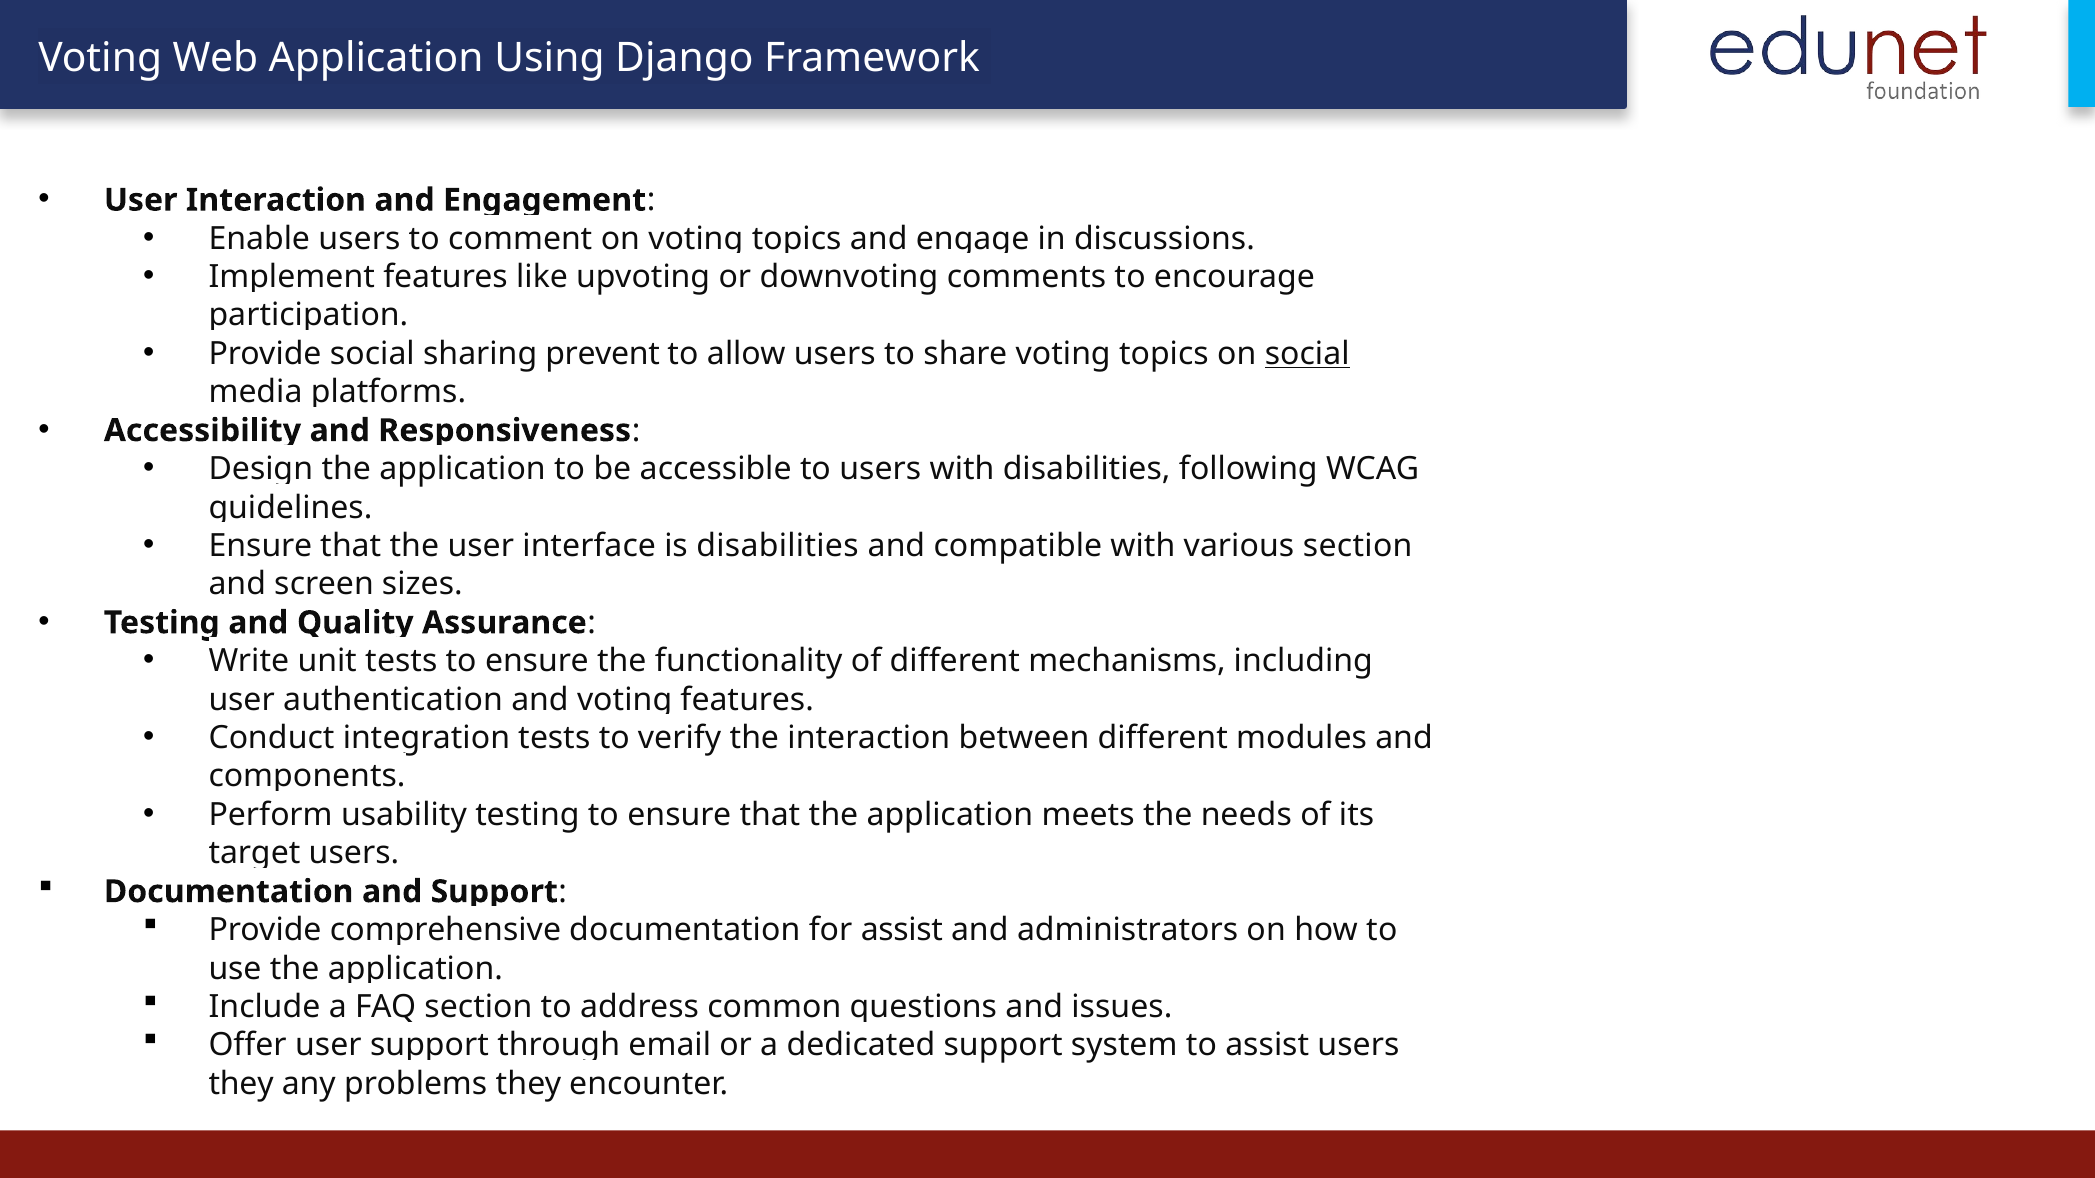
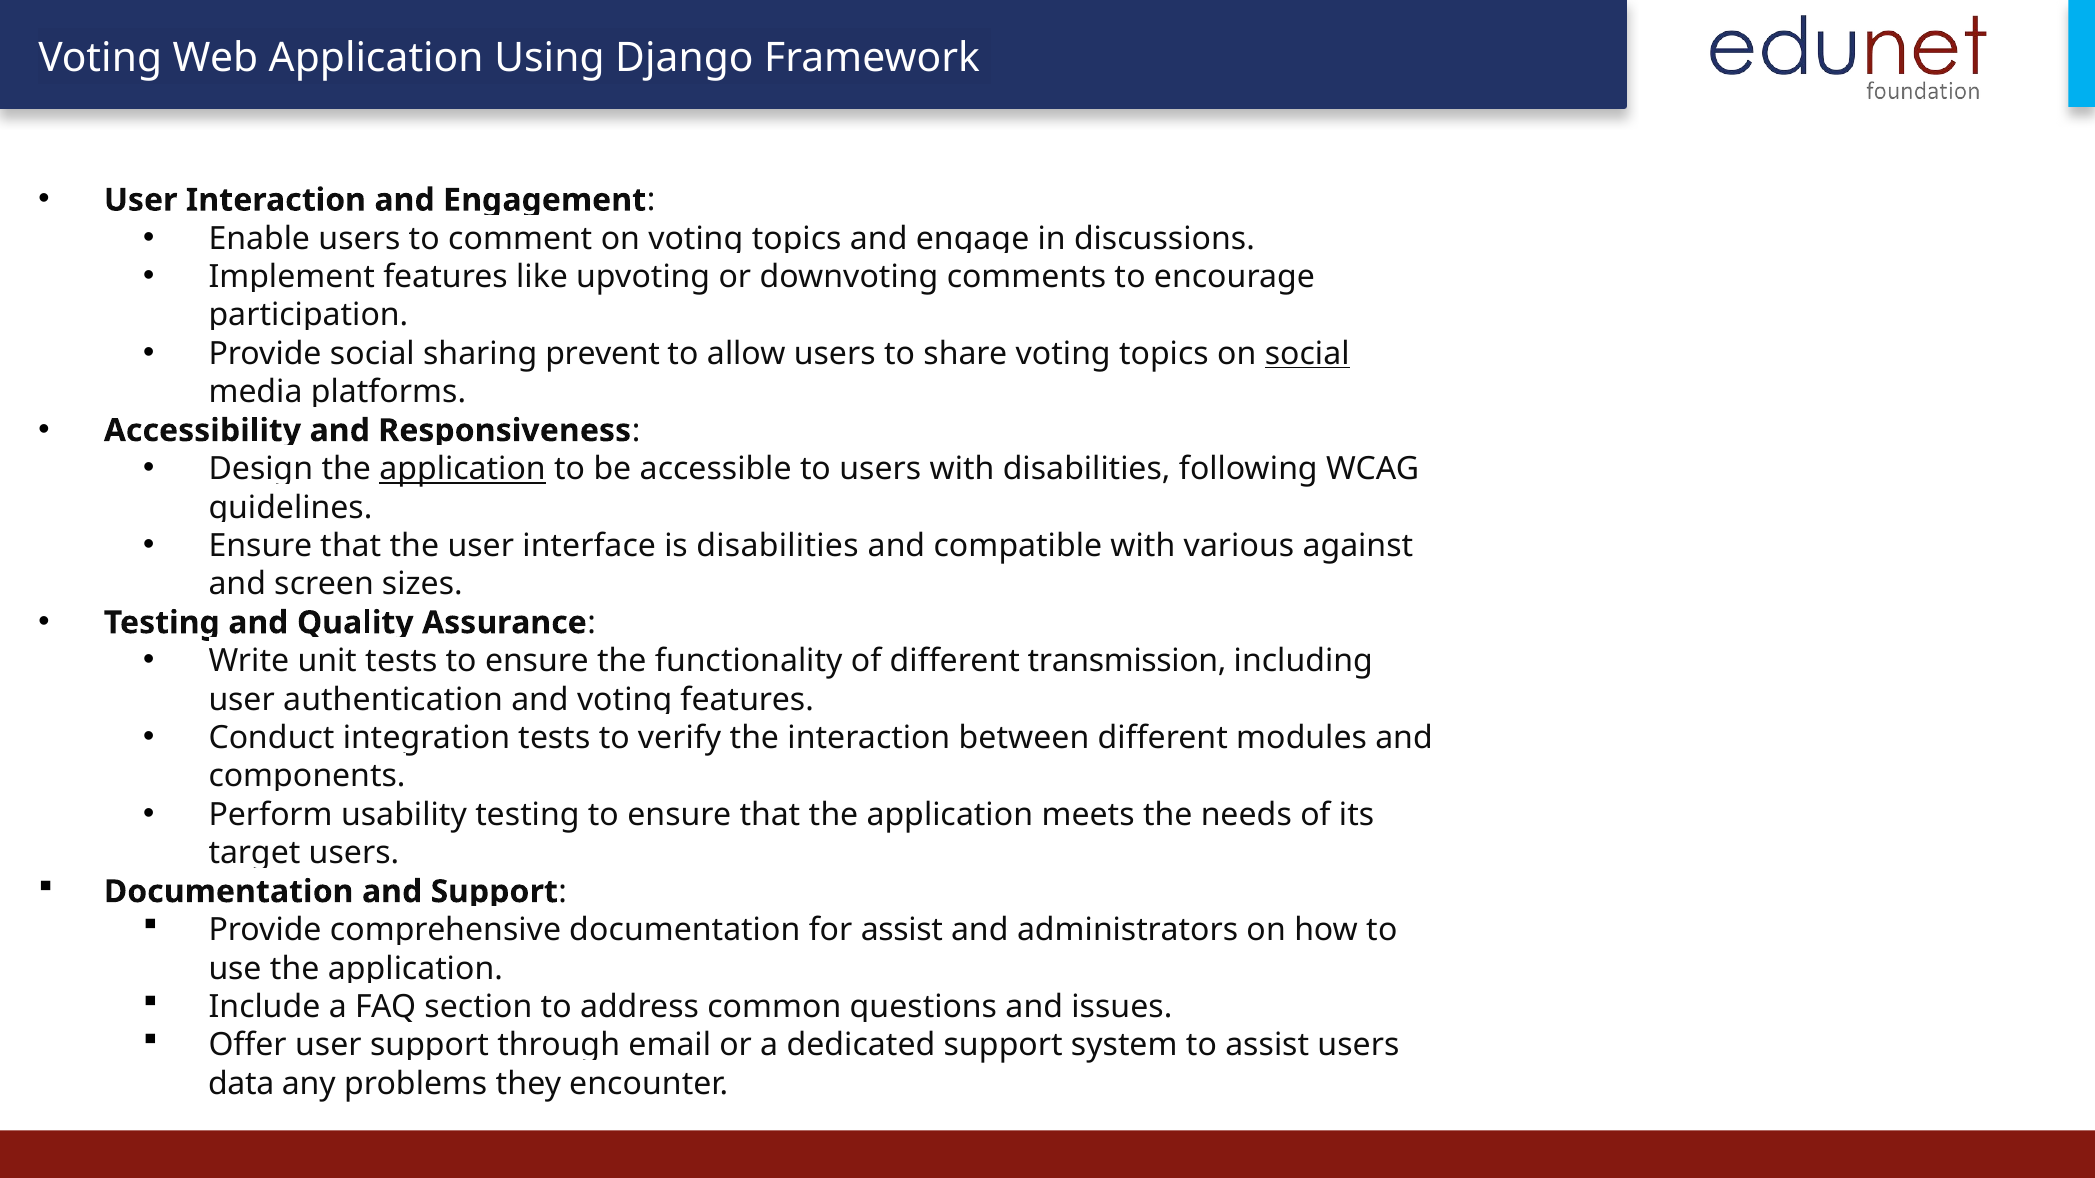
application underline: none -> present (463, 469)
various section: section -> against (1358, 546)
mechanisms: mechanisms -> transmission (1127, 661)
they: they -> data (241, 1084)
